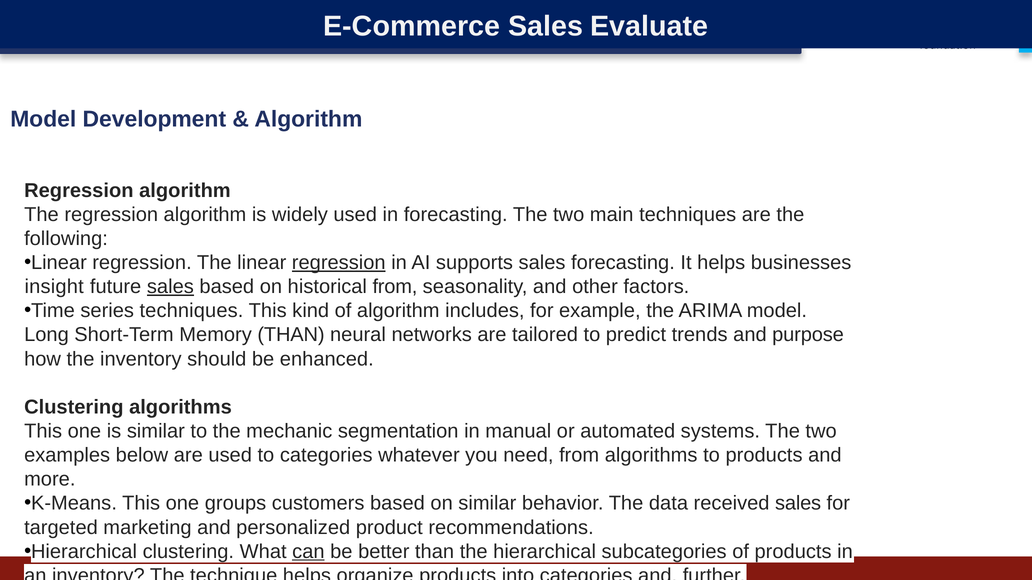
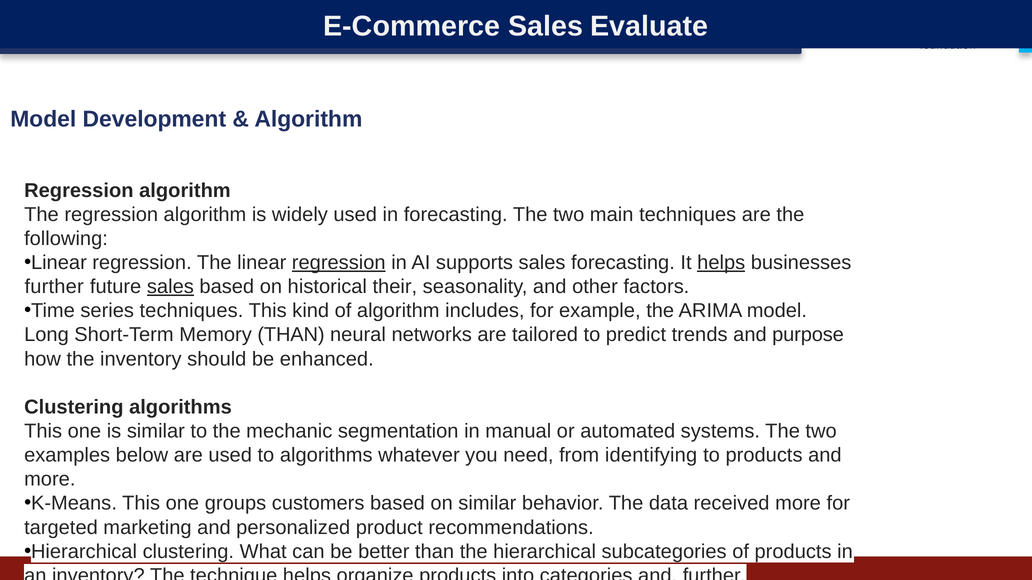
helps underline: none -> present (721, 263)
insight: insight -> further (54, 287)
historical from: from -> their (395, 287)
to categories: categories -> algorithms (326, 456)
from algorithms: algorithms -> identifying (651, 456)
received sales: sales -> more (798, 504)
can underline: present -> none (308, 552)
